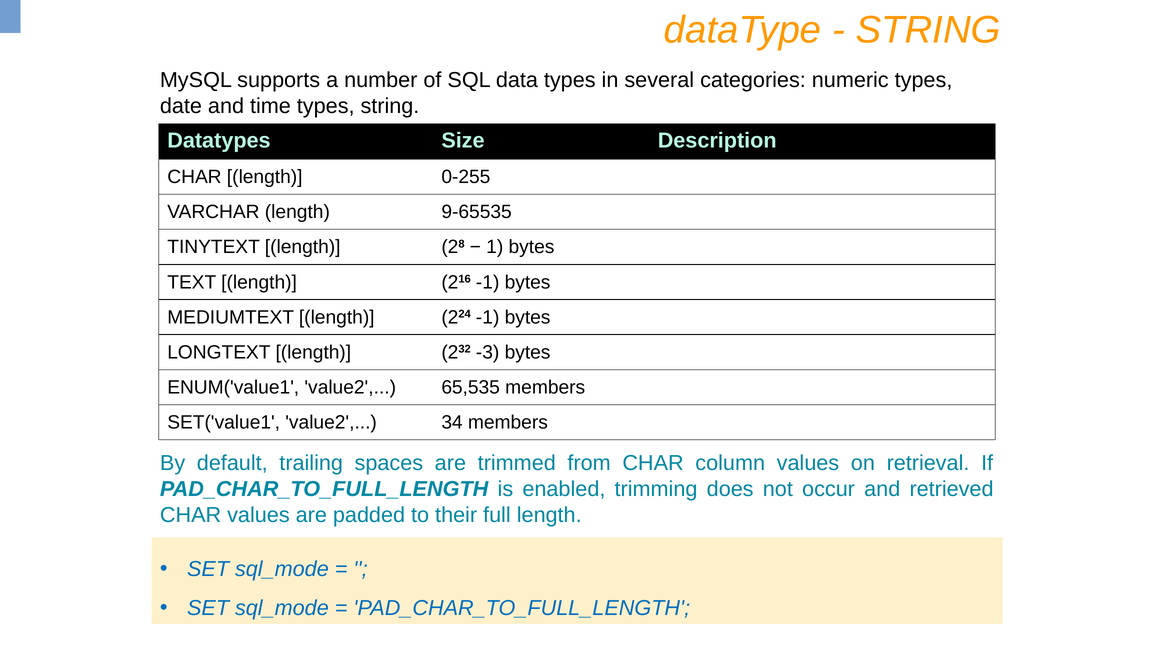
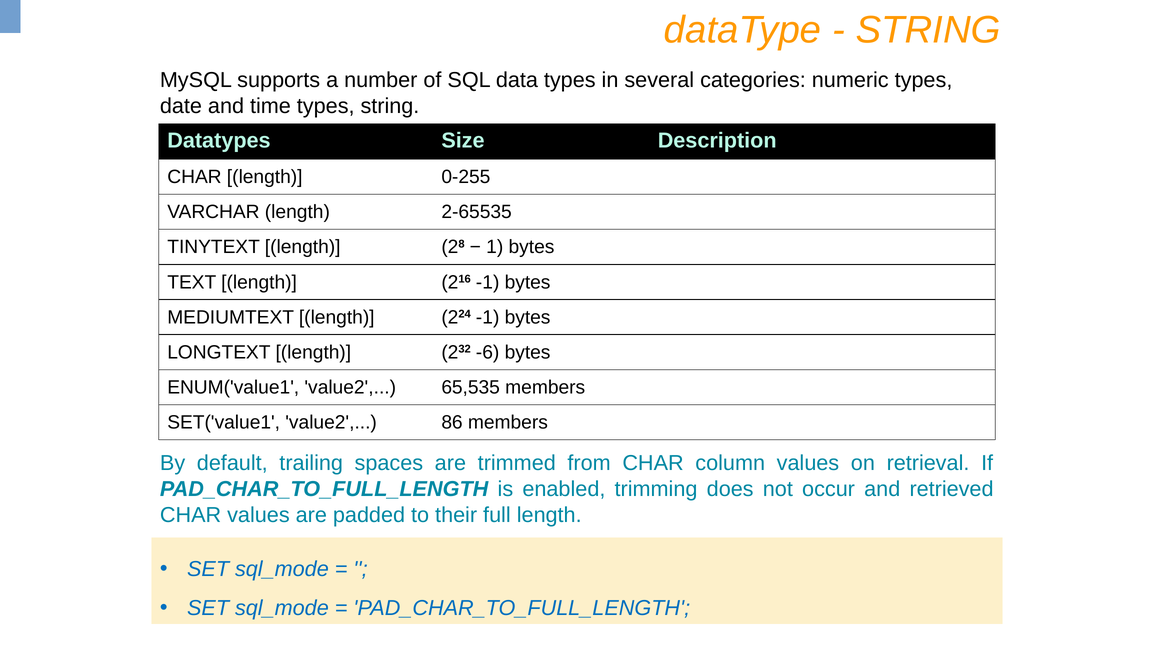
9-65535: 9-65535 -> 2-65535 (477, 212)
-3: -3 -> -6 (488, 352)
34: 34 -> 86 (452, 423)
